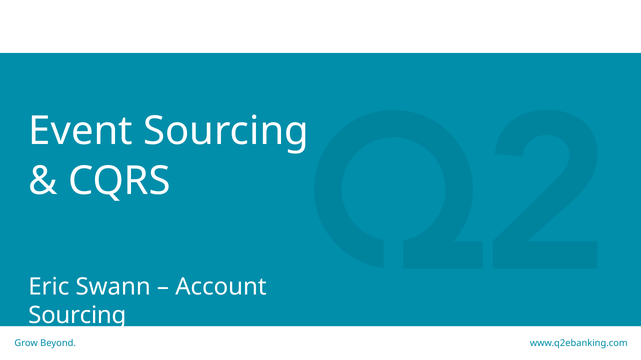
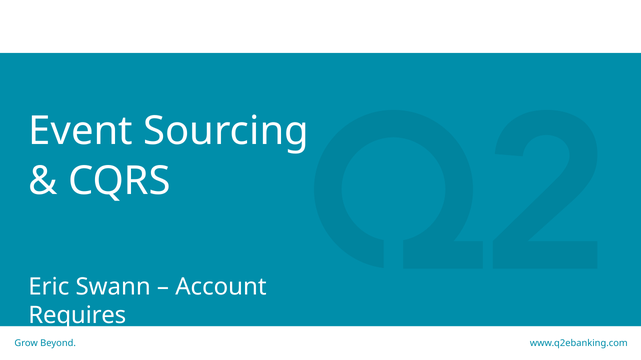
Sourcing: Sourcing -> Requires (77, 316)
